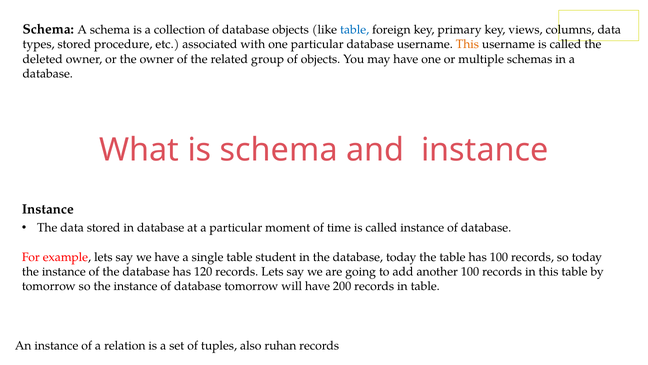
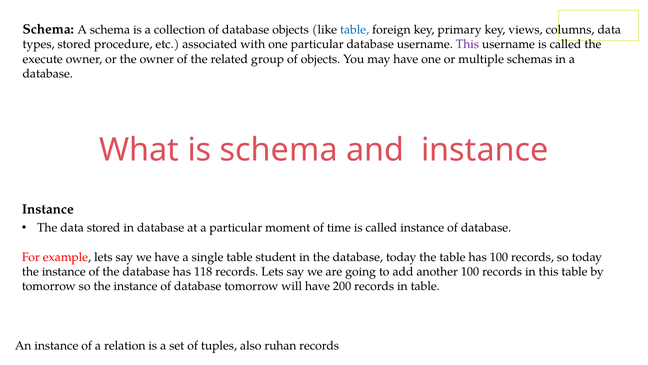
This colour: orange -> purple (467, 44)
deleted: deleted -> execute (43, 59)
120: 120 -> 118 (203, 271)
